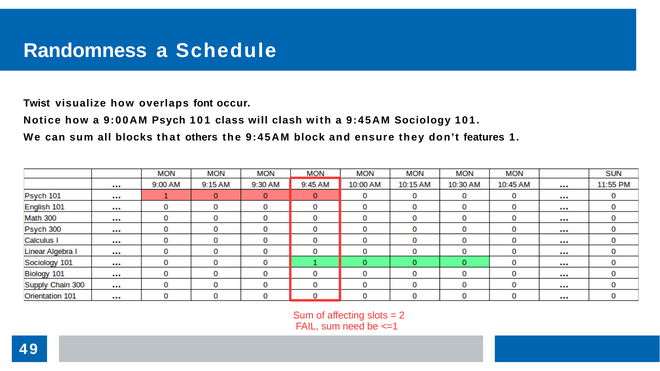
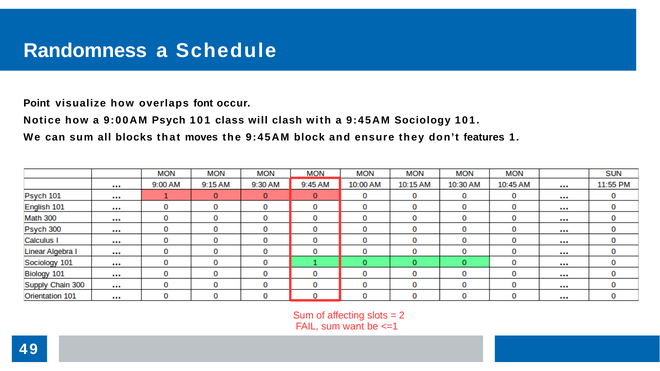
Twist: Twist -> Point (37, 104)
others: others -> moves (201, 137)
need: need -> want (354, 326)
